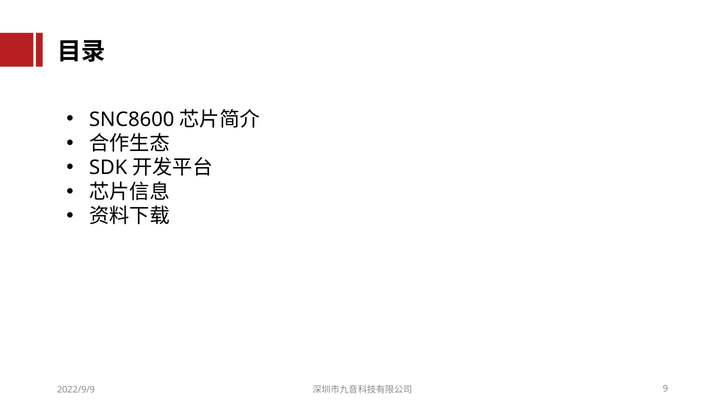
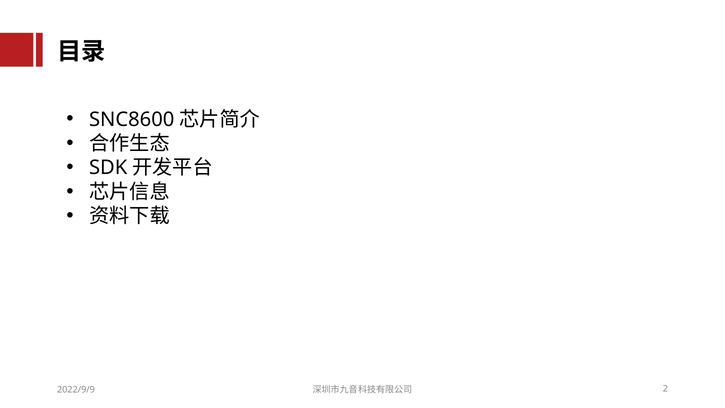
9: 9 -> 2 (665, 389)
